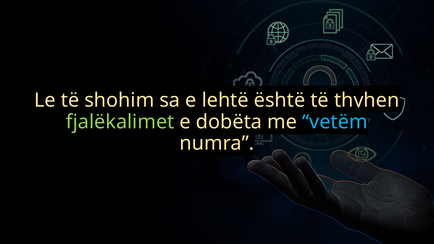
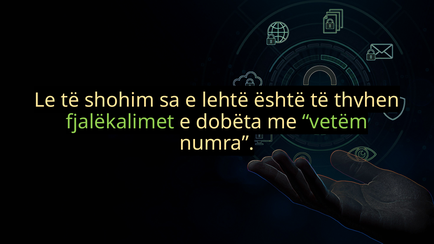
vetëm colour: light blue -> light green (335, 122)
